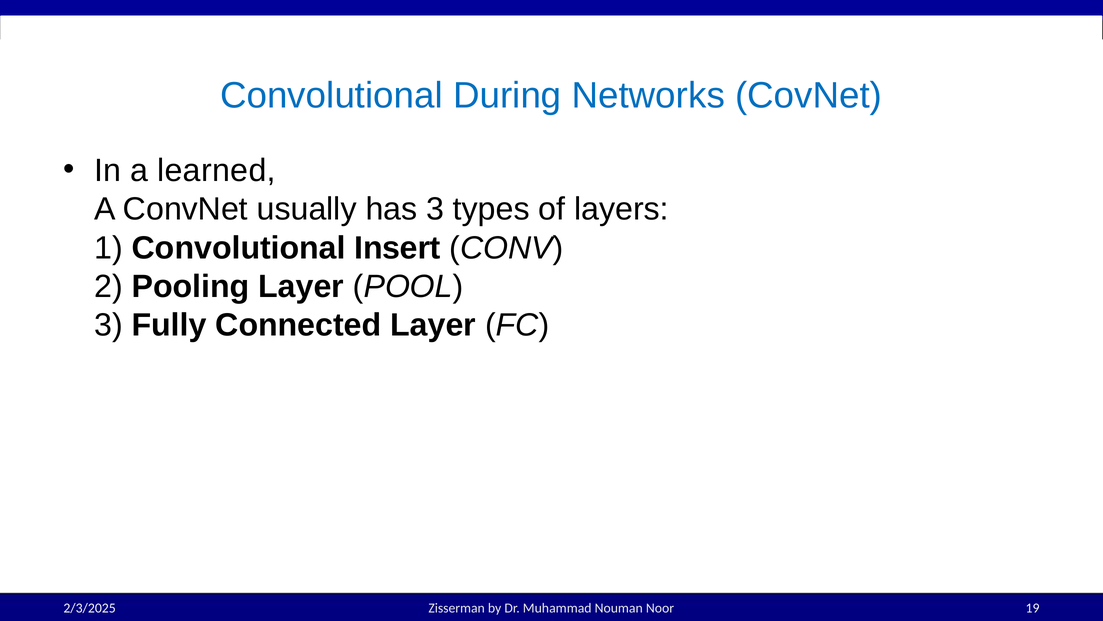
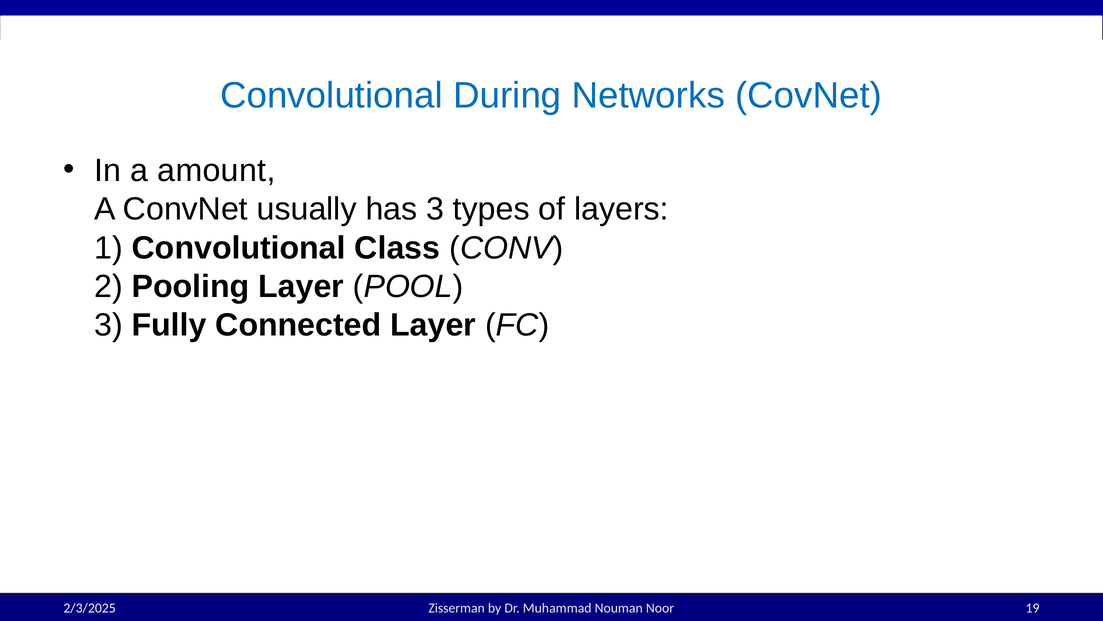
learned: learned -> amount (216, 170)
Insert: Insert -> Class (397, 248)
